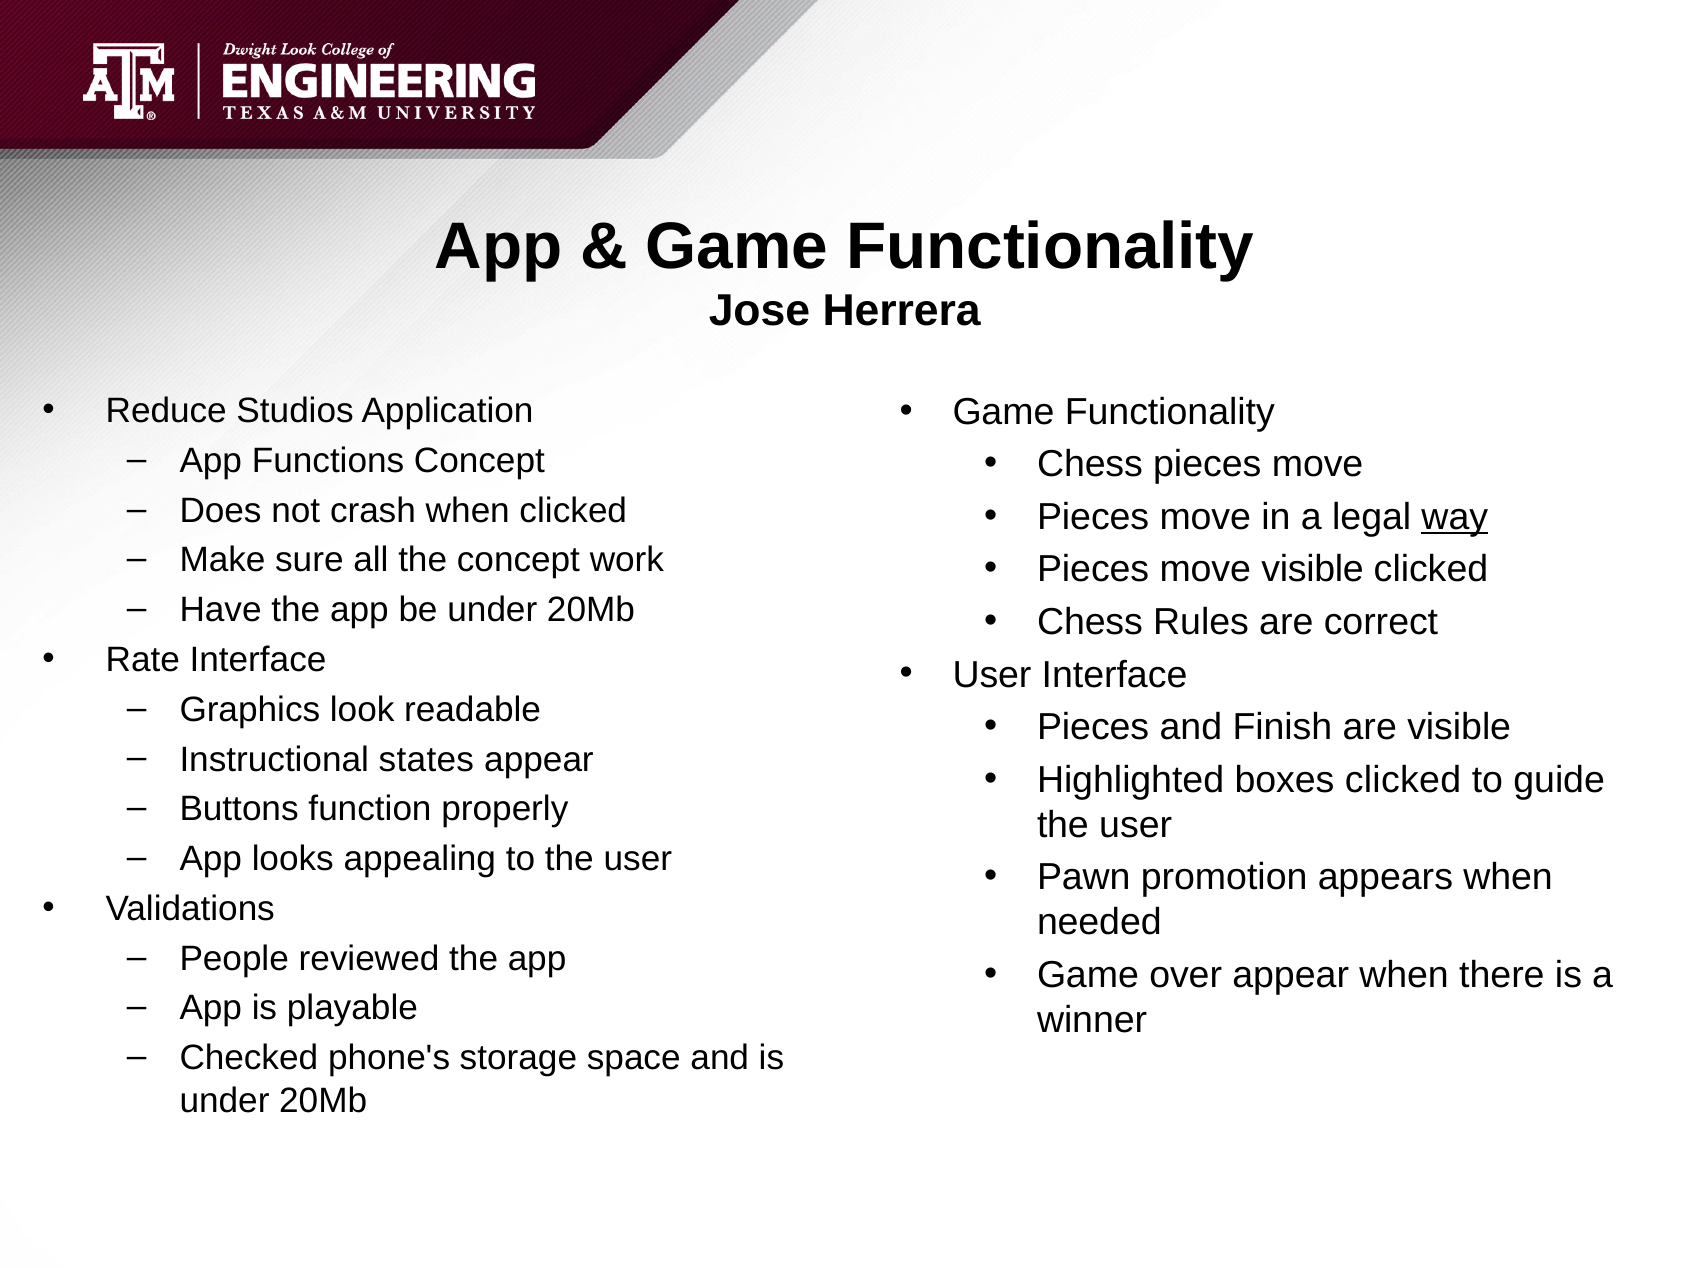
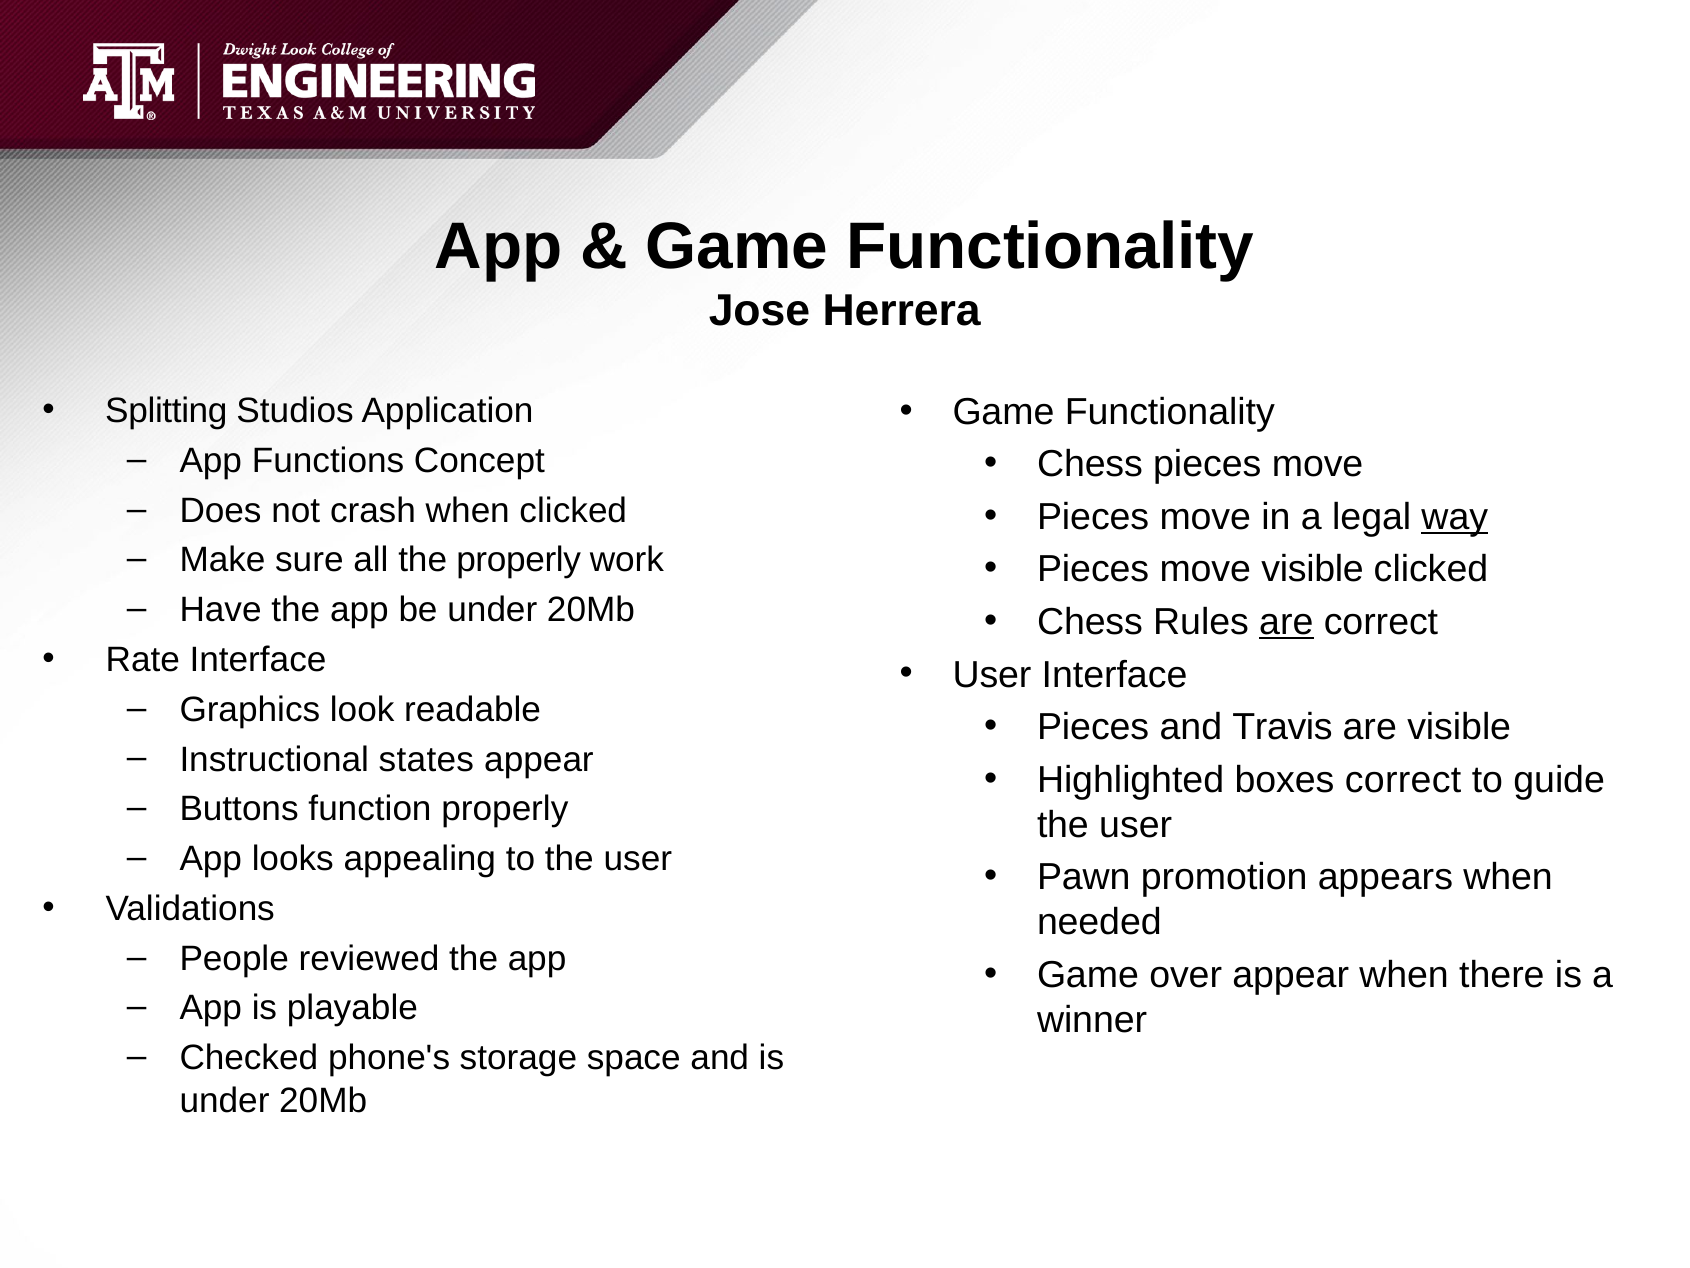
Reduce: Reduce -> Splitting (166, 411)
the concept: concept -> properly (519, 560)
are underline: none -> present (1286, 622)
Finish: Finish -> Travis (1283, 727)
boxes clicked: clicked -> correct (1403, 780)
